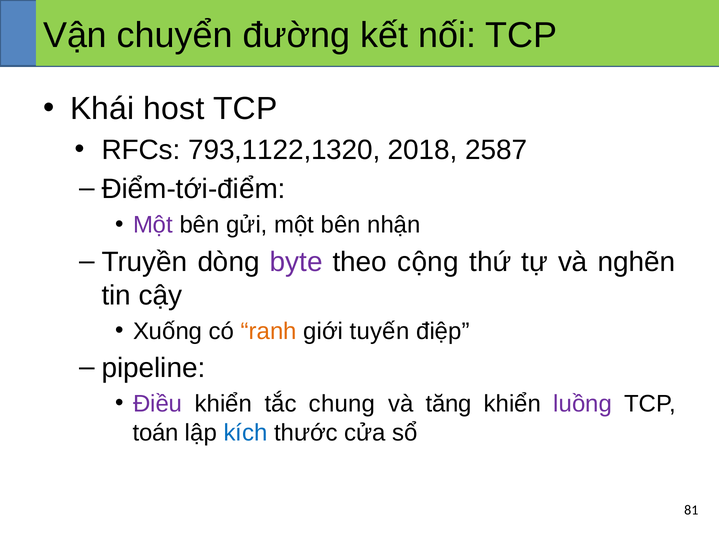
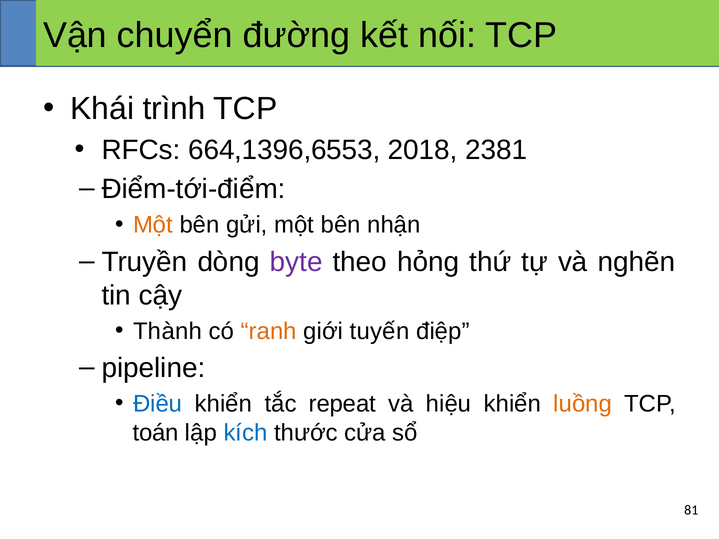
host: host -> trình (174, 109)
793,1122,1320: 793,1122,1320 -> 664,1396,6553 (284, 150)
2587: 2587 -> 2381 (496, 150)
Một colour: purple -> orange (153, 225)
cộng: cộng -> hỏng (428, 262)
Xuống: Xuống -> Thành (168, 331)
Điều colour: purple -> blue (158, 404)
chung: chung -> repeat (342, 404)
tăng: tăng -> hiệu (449, 404)
luồng colour: purple -> orange (583, 404)
